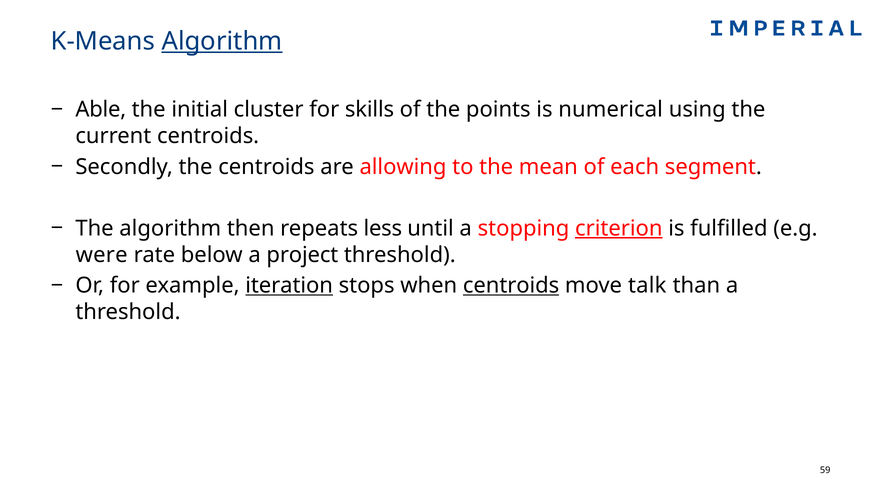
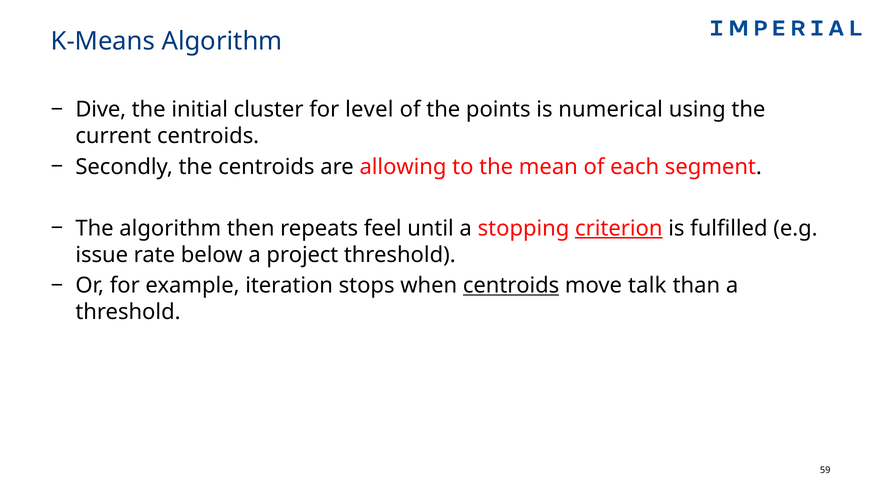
Algorithm underline: present -> none (222, 41)
Able: Able -> Dive (101, 110)
skills: skills -> level (369, 110)
less: less -> feel (383, 229)
were: were -> issue (102, 255)
iteration underline: present -> none (289, 286)
